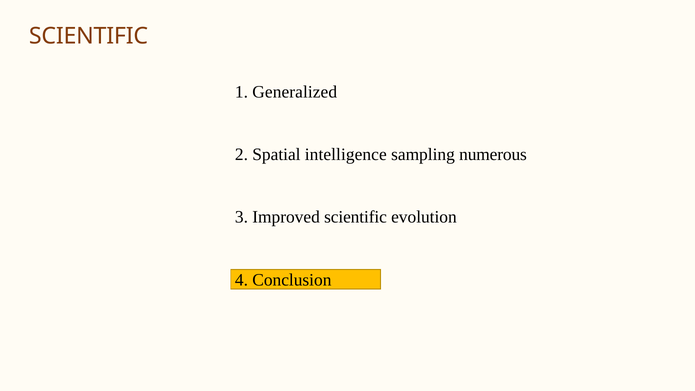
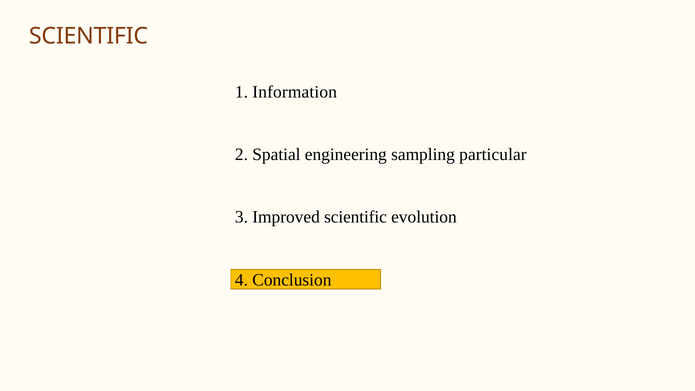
Generalized: Generalized -> Information (295, 92)
intelligence: intelligence -> engineering (346, 155)
numerous: numerous -> particular (493, 155)
